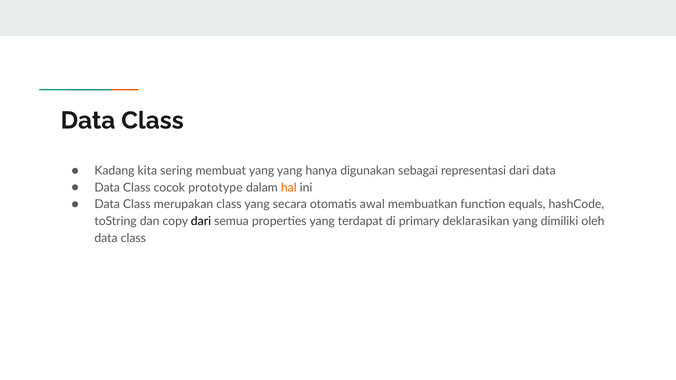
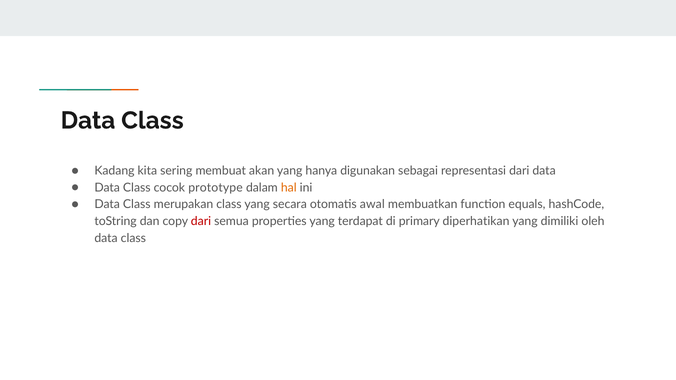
membuat yang: yang -> akan (262, 171)
dari colour: black -> red (201, 221)
deklarasikan: deklarasikan -> diperhatikan (476, 221)
